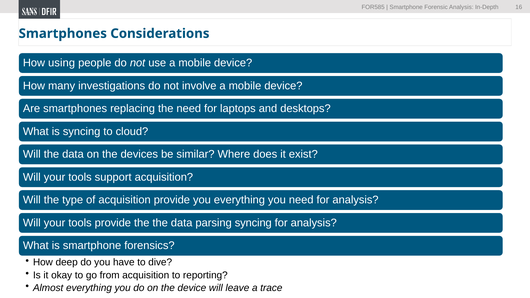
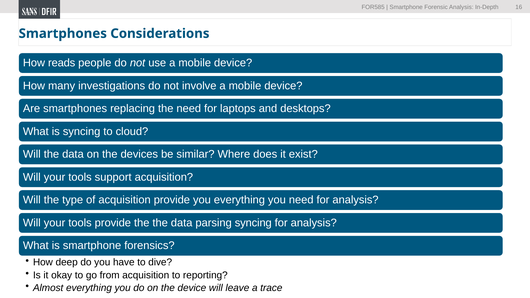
using: using -> reads (62, 63)
